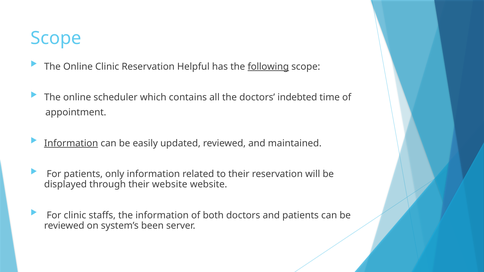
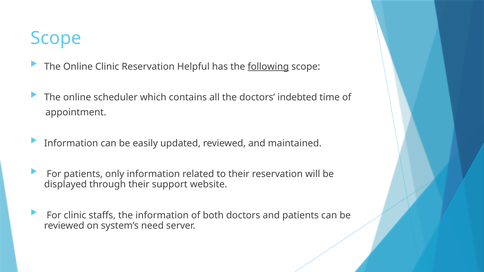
Information underline: present -> none (71, 143)
their website: website -> support (170, 185)
been: been -> need (152, 226)
